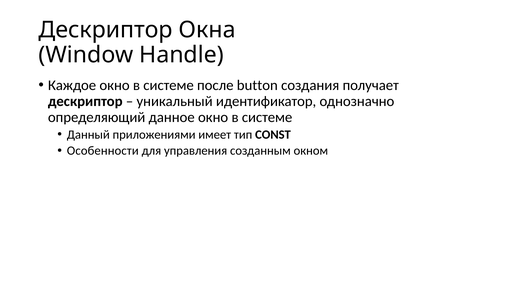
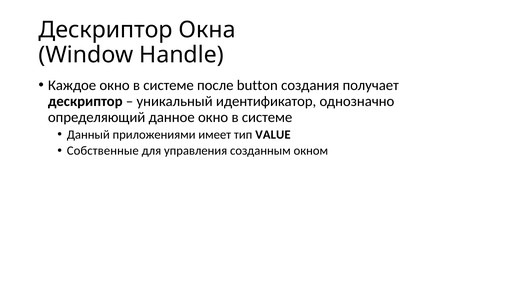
CONST: CONST -> VALUE (273, 135)
Особенности: Особенности -> Собственные (103, 151)
